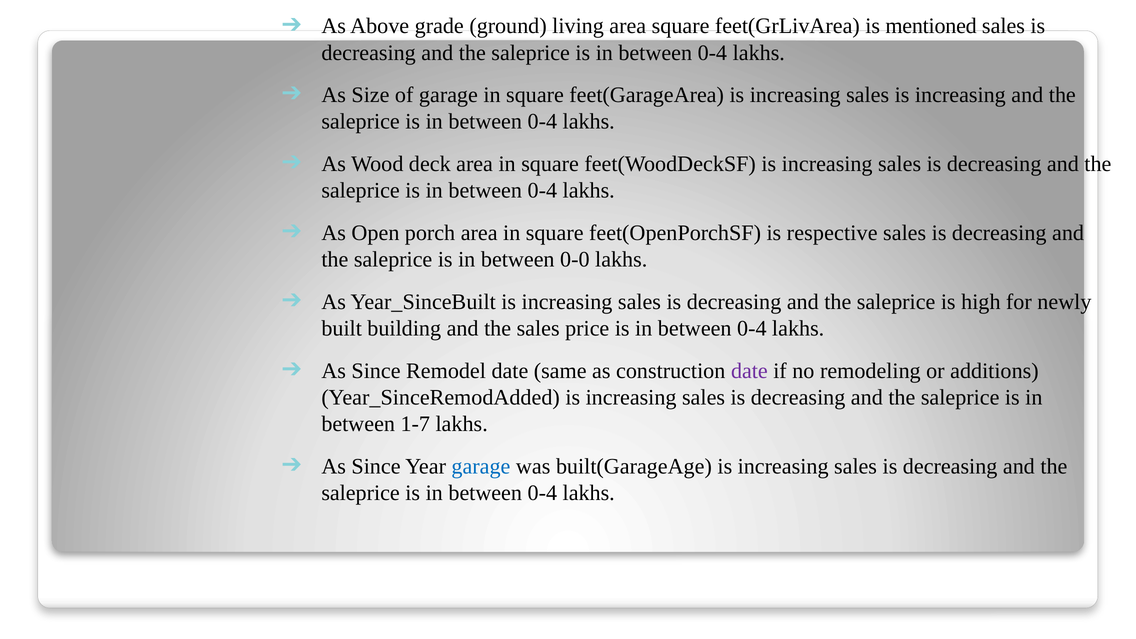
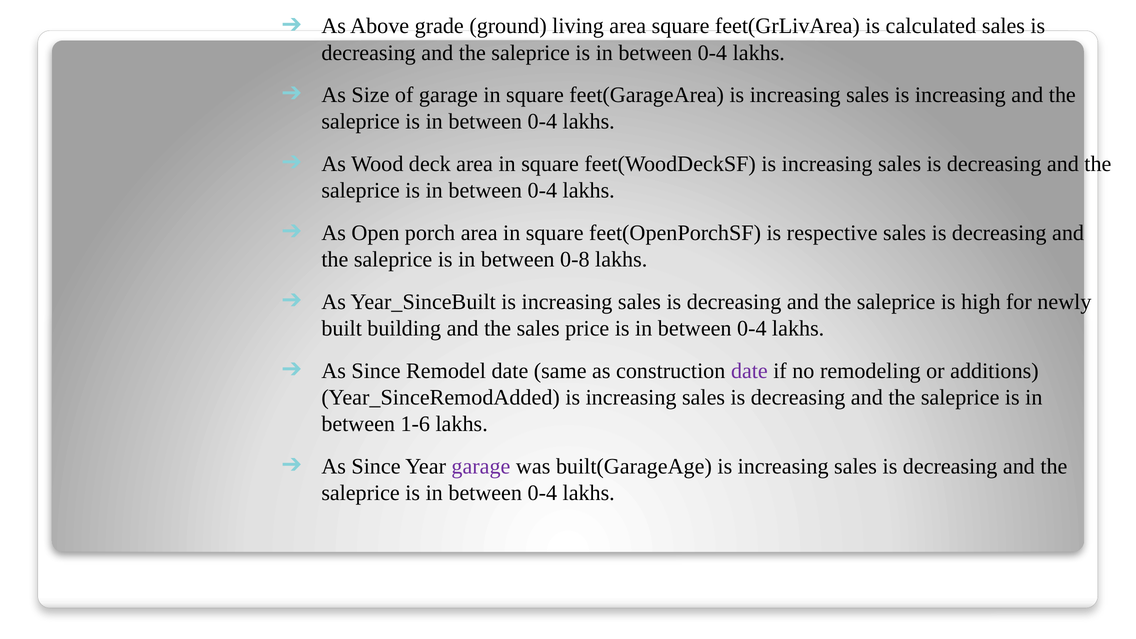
mentioned: mentioned -> calculated (931, 26)
0-0: 0-0 -> 0-8 (575, 260)
1-7: 1-7 -> 1-6 (415, 424)
garage colour: blue -> purple (481, 466)
